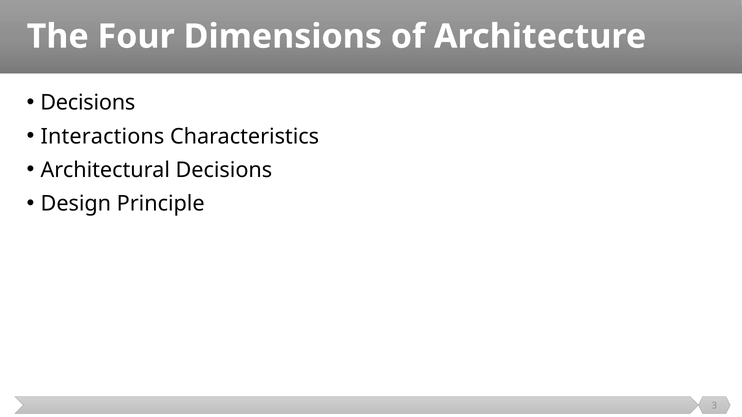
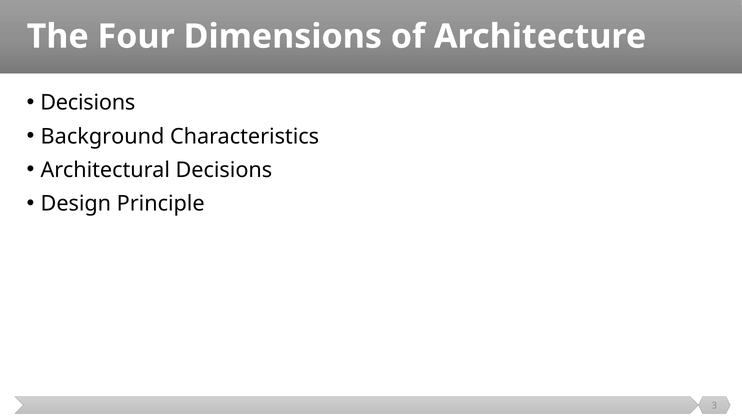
Interactions: Interactions -> Background (103, 137)
